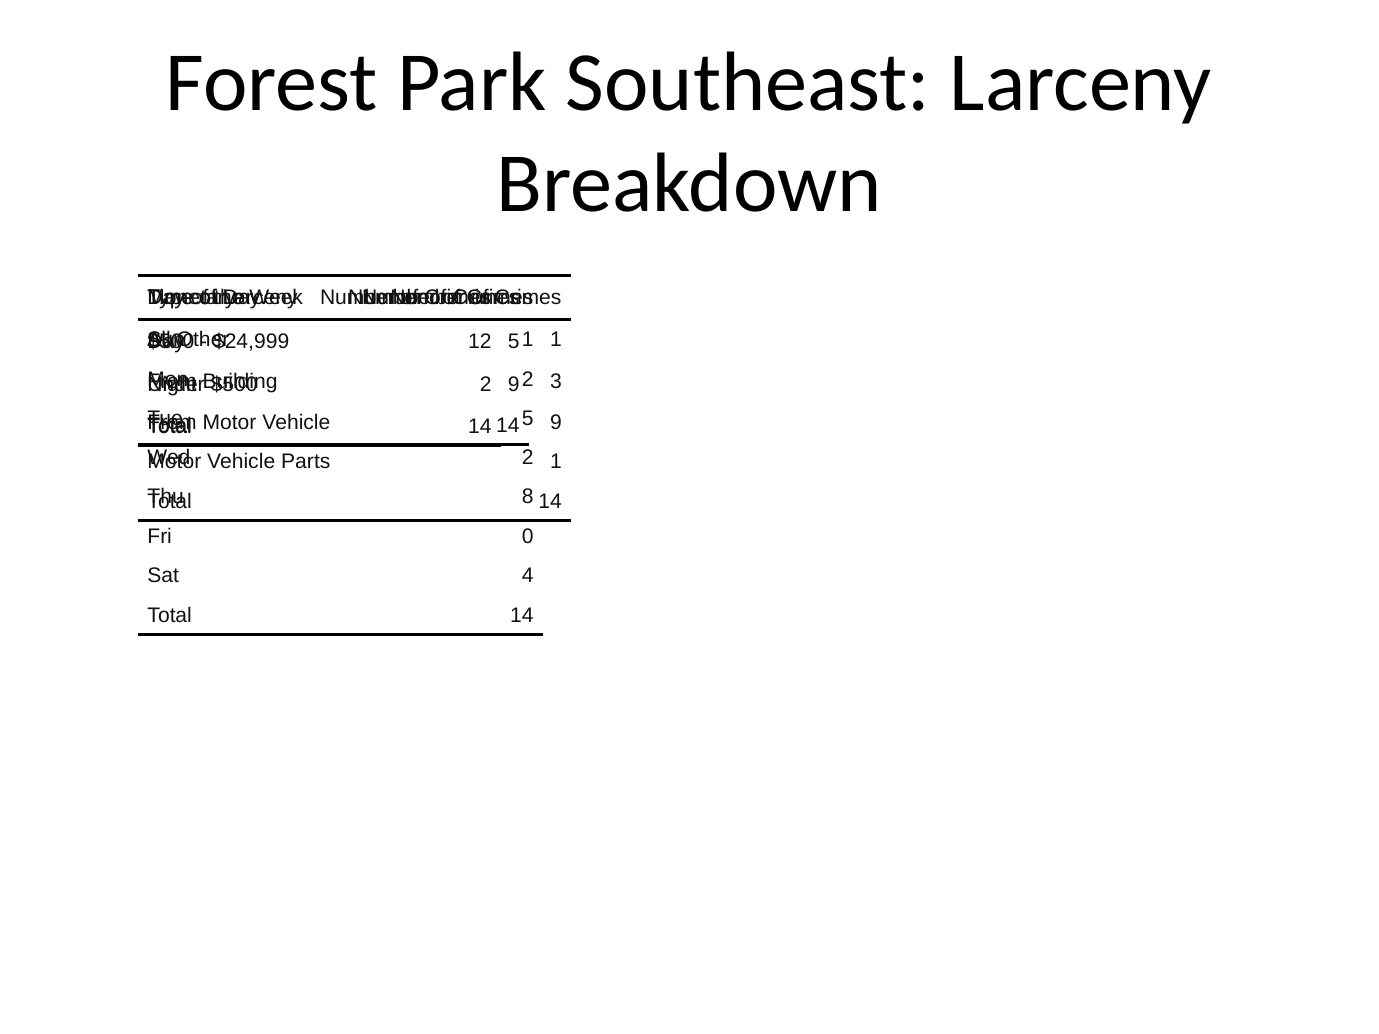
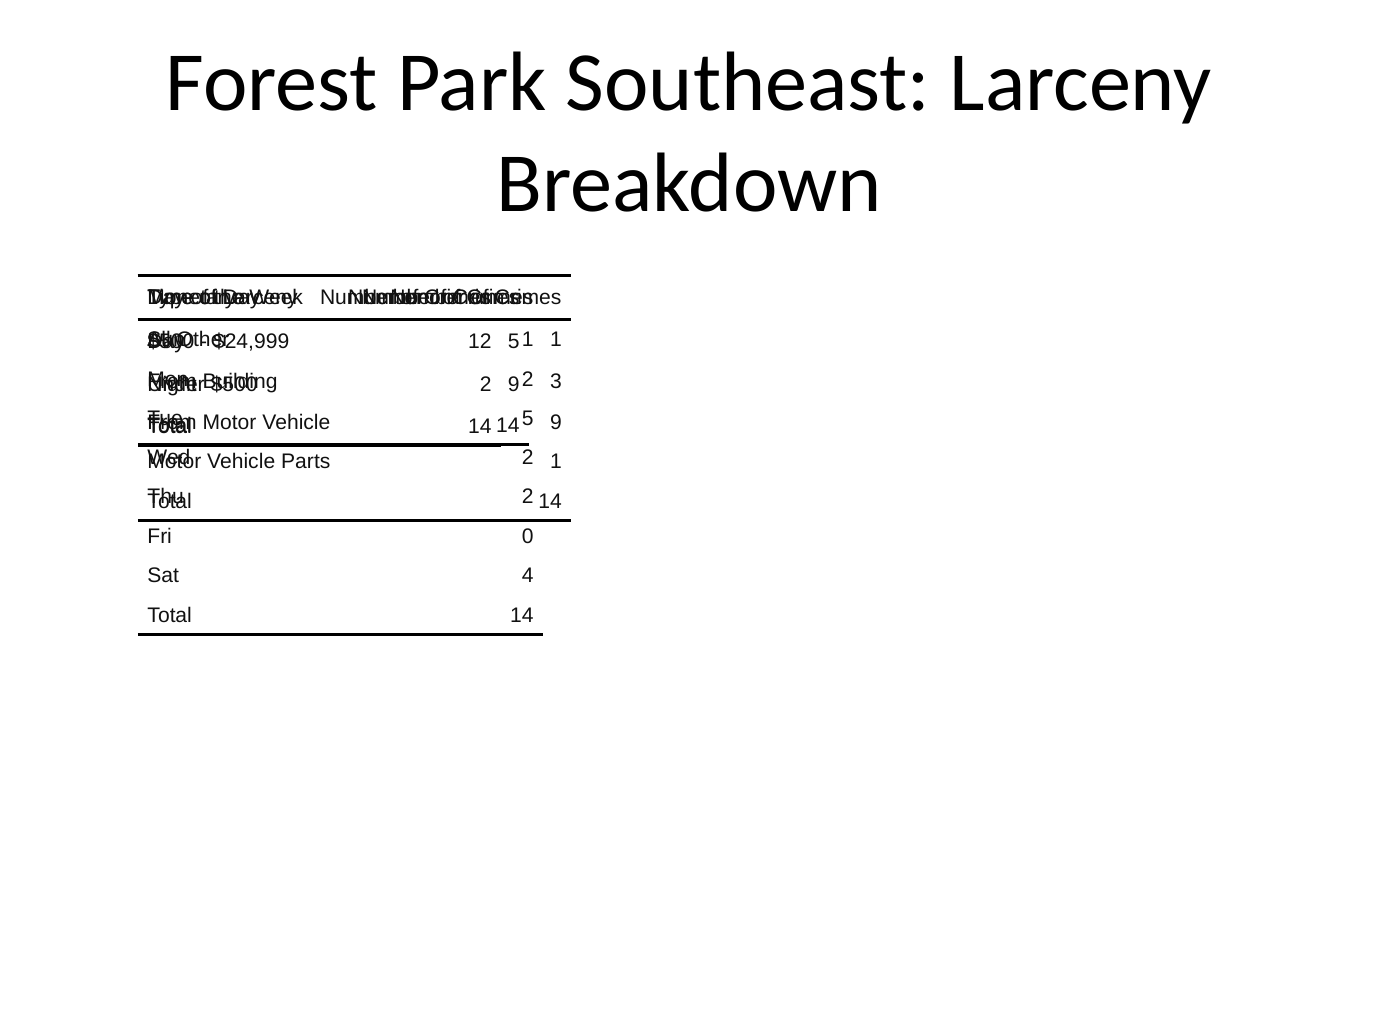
8: 8 -> 2 (528, 497)
